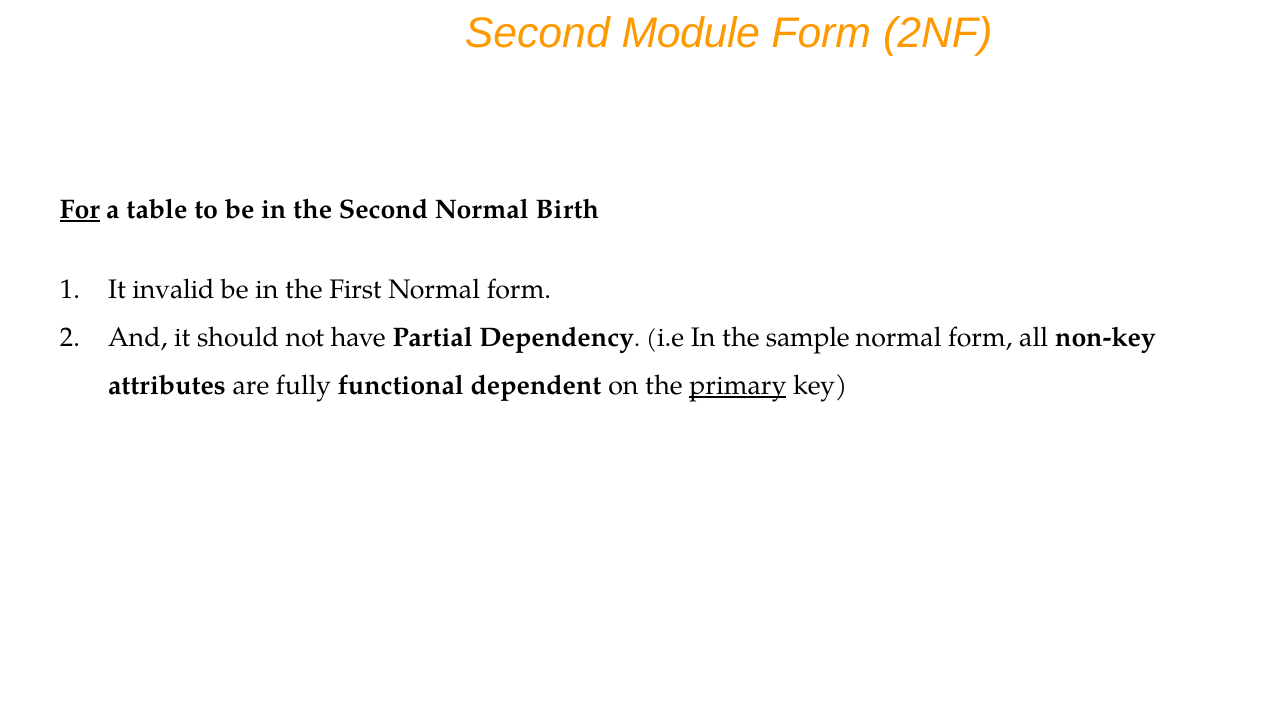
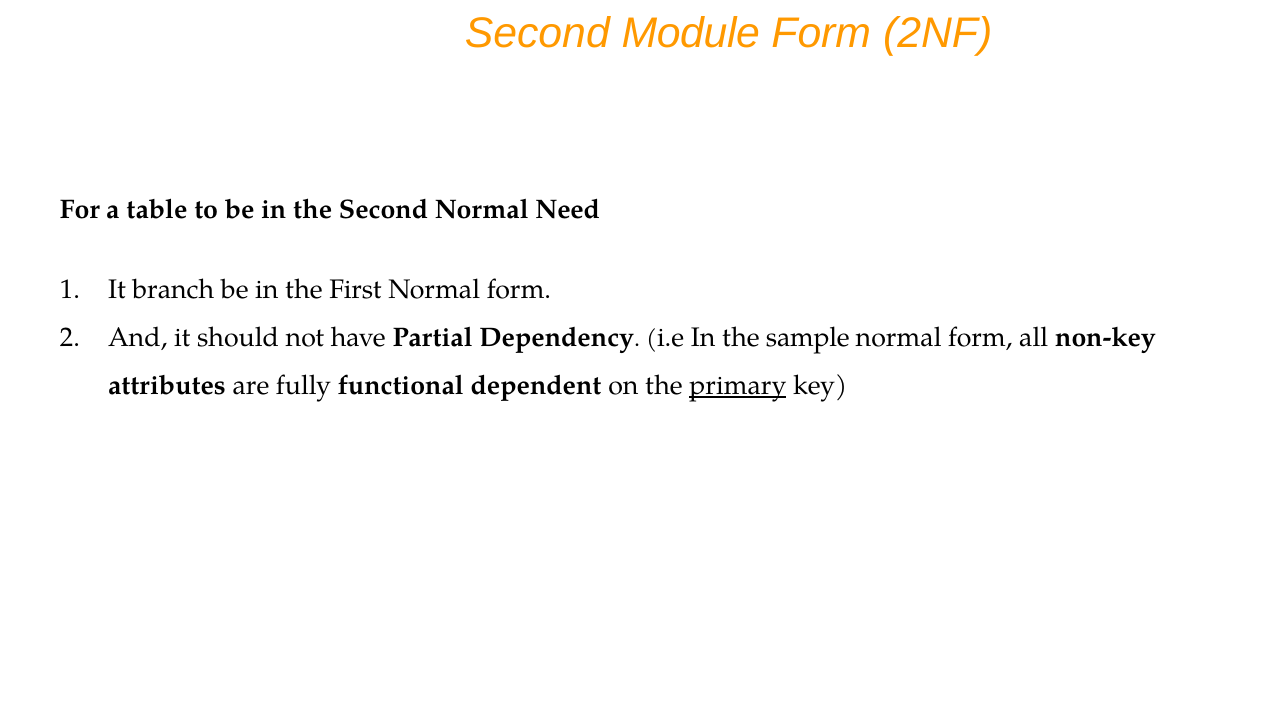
For underline: present -> none (80, 209)
Birth: Birth -> Need (568, 209)
invalid: invalid -> branch (173, 289)
